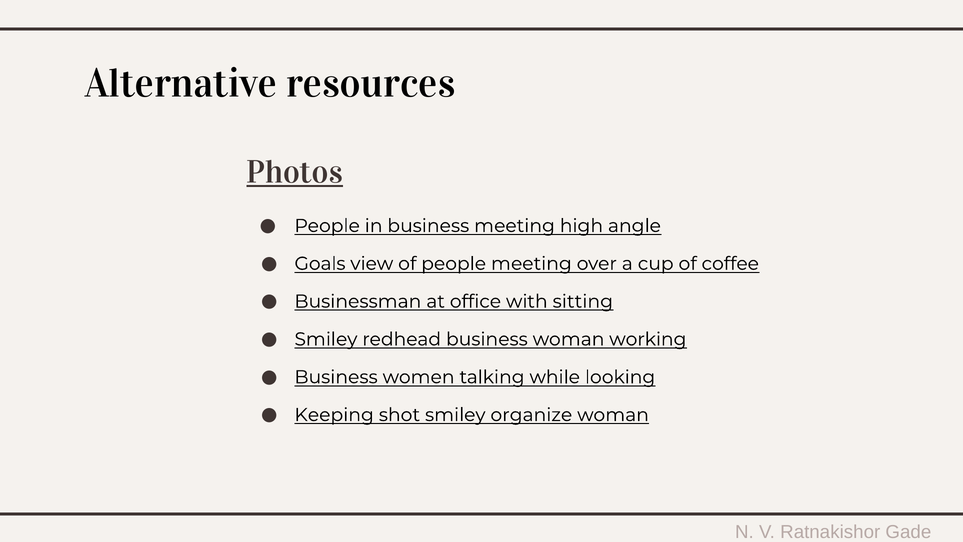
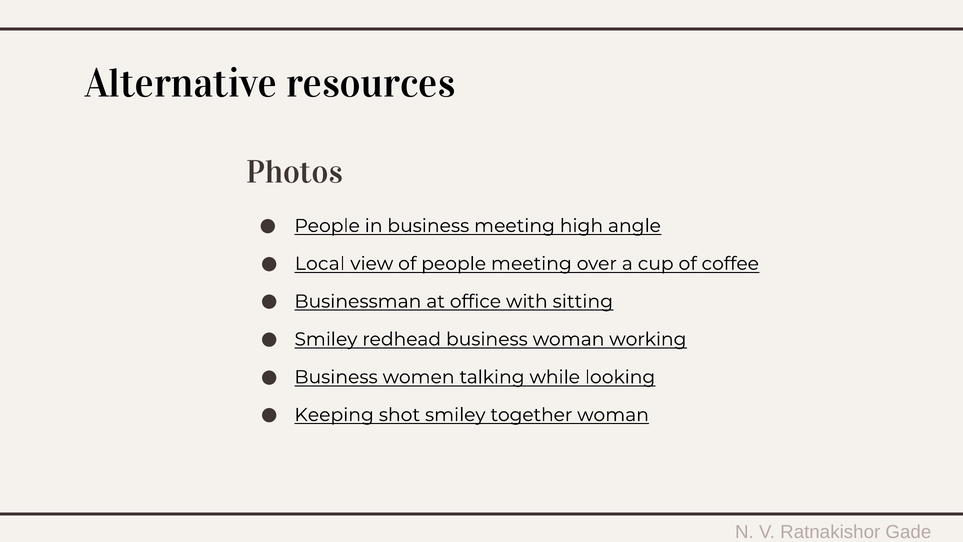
Photos underline: present -> none (295, 172)
Goals: Goals -> Local (320, 263)
organize: organize -> together (531, 415)
